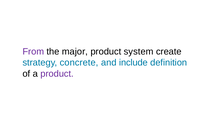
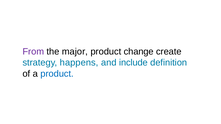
system: system -> change (139, 52)
concrete: concrete -> happens (79, 63)
product colour: purple -> blue (57, 74)
